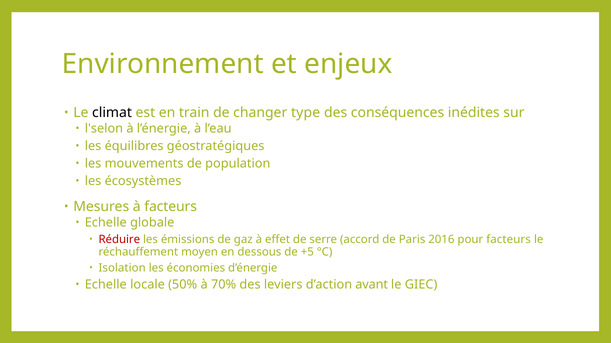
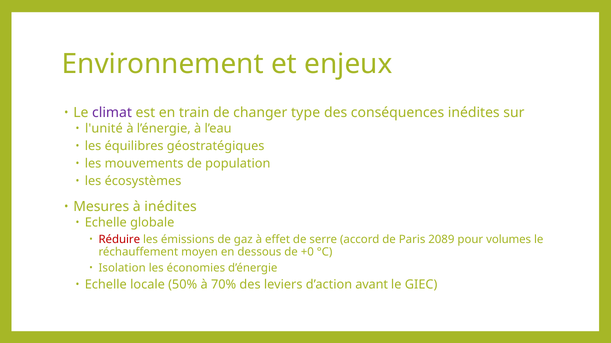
climat colour: black -> purple (112, 113)
l'selon: l'selon -> l'unité (104, 129)
à facteurs: facteurs -> inédites (171, 207)
2016: 2016 -> 2089 (441, 240)
pour facteurs: facteurs -> volumes (509, 240)
+5: +5 -> +0 (307, 252)
